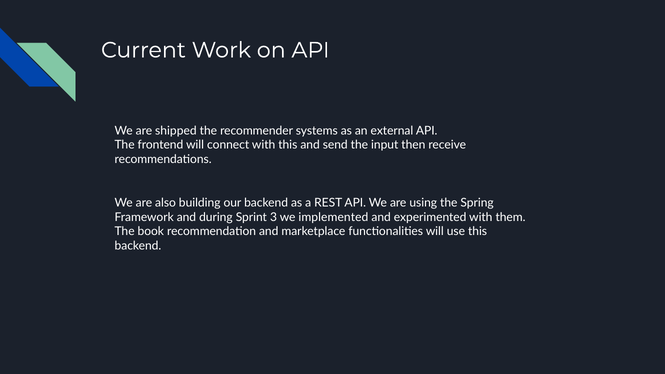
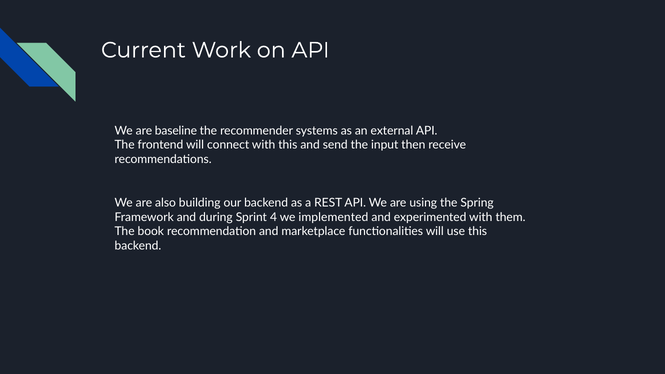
shipped: shipped -> baseline (176, 131)
3: 3 -> 4 (273, 217)
